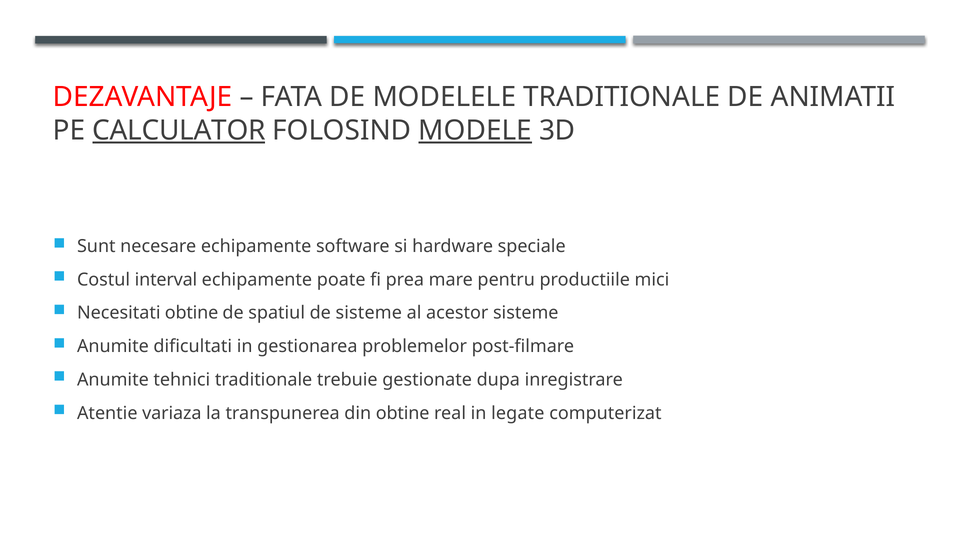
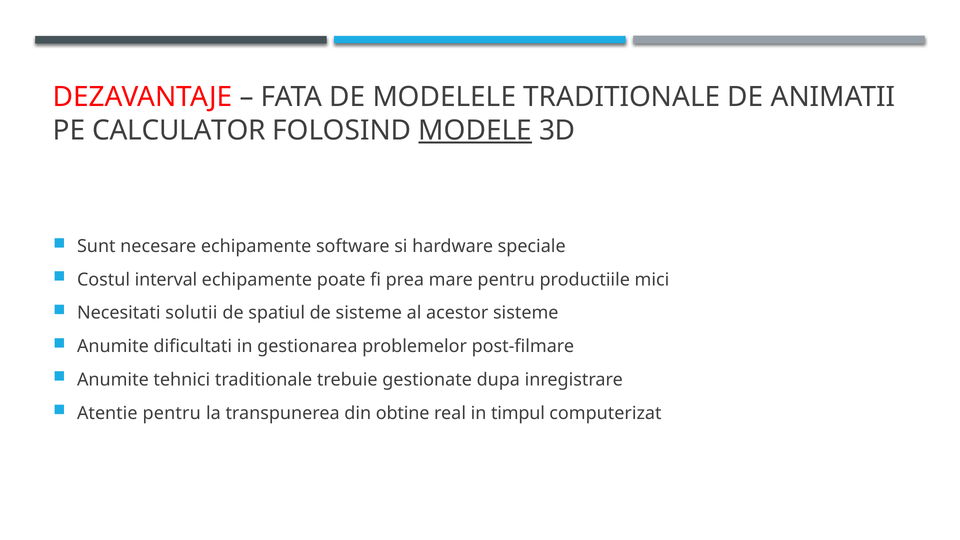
CALCULATOR underline: present -> none (179, 130)
Necesitati obtine: obtine -> solutii (191, 313)
Atentie variaza: variaza -> pentru (172, 413)
legate: legate -> timpul (518, 413)
